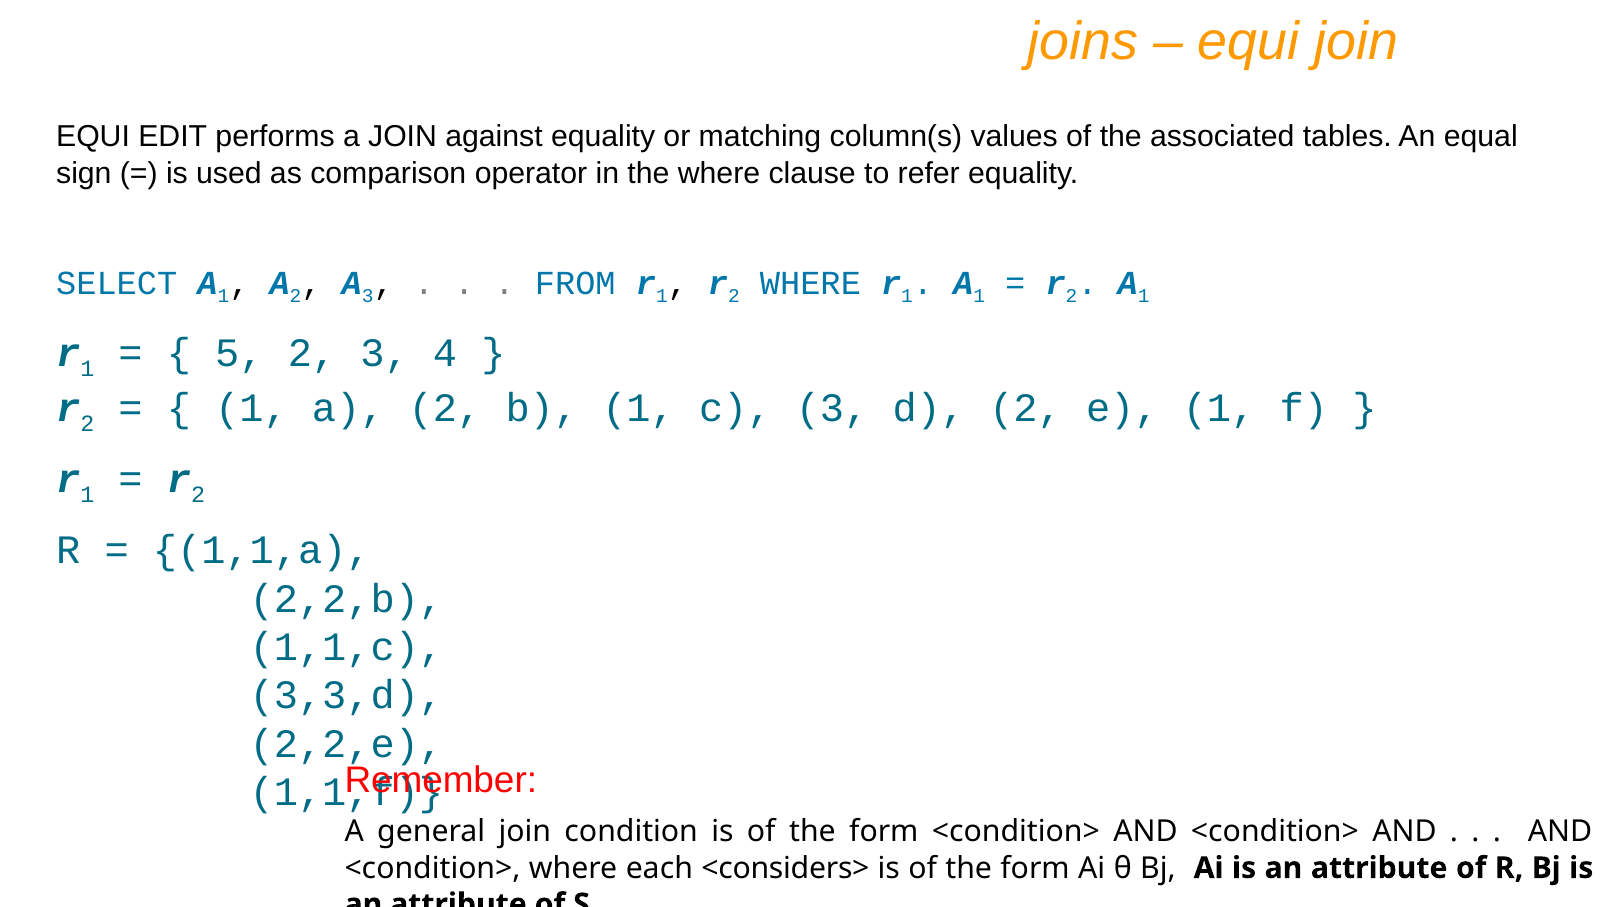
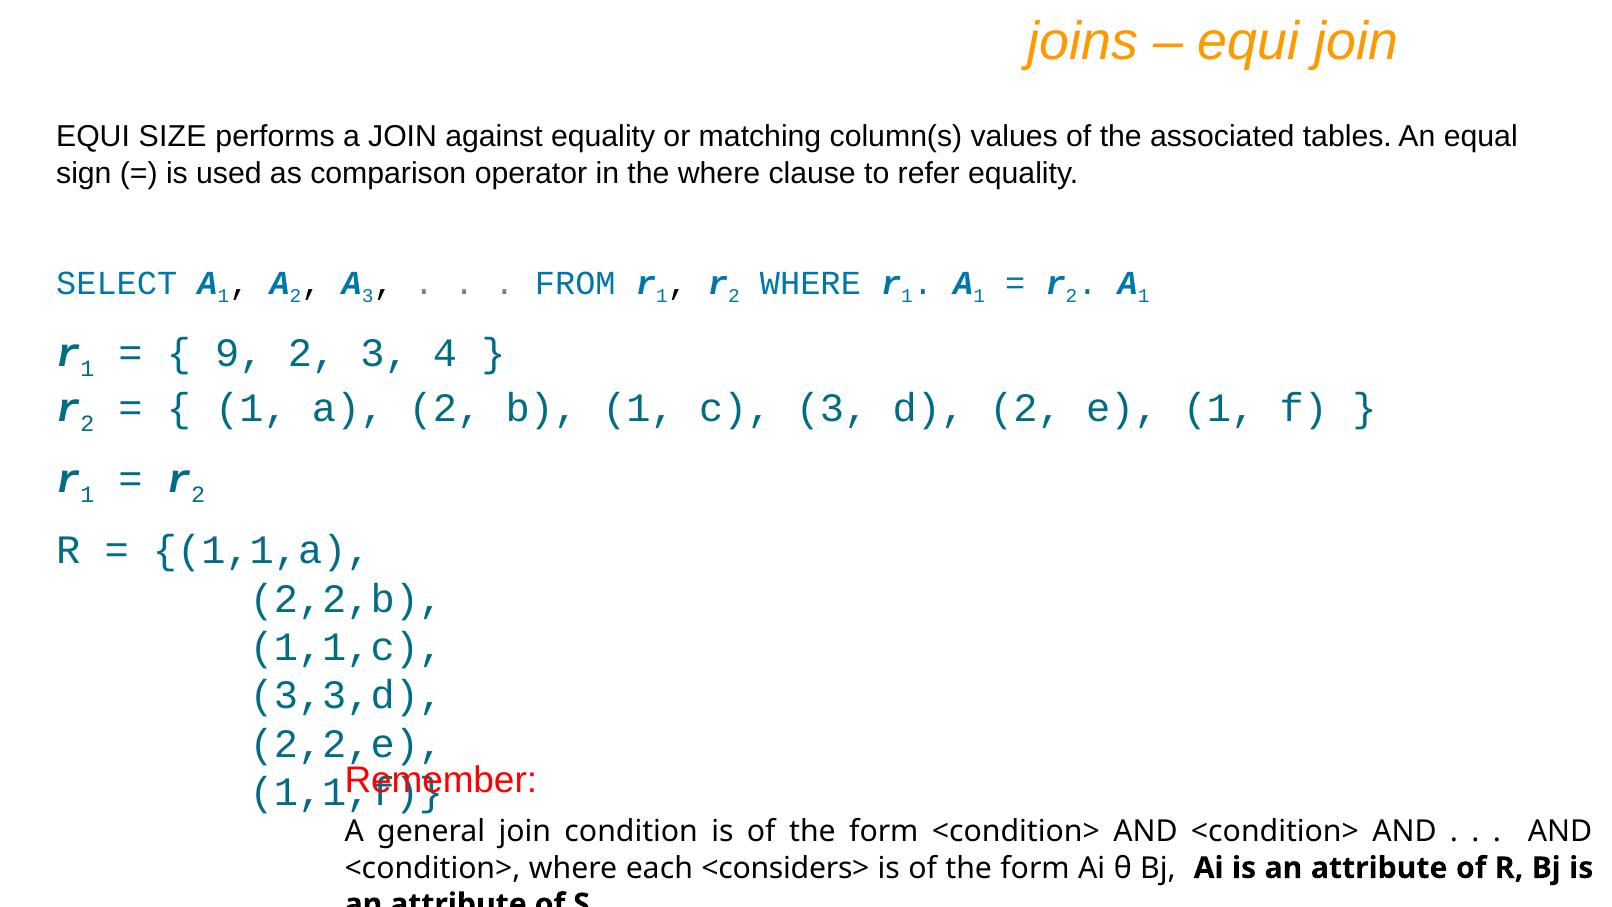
EDIT: EDIT -> SIZE (173, 137)
5: 5 -> 9 (239, 353)
